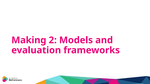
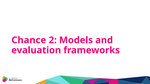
Making: Making -> Chance (29, 40)
